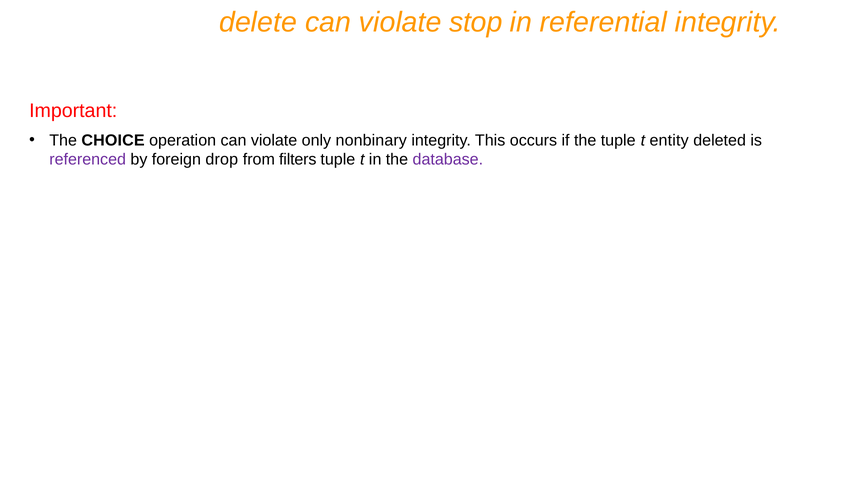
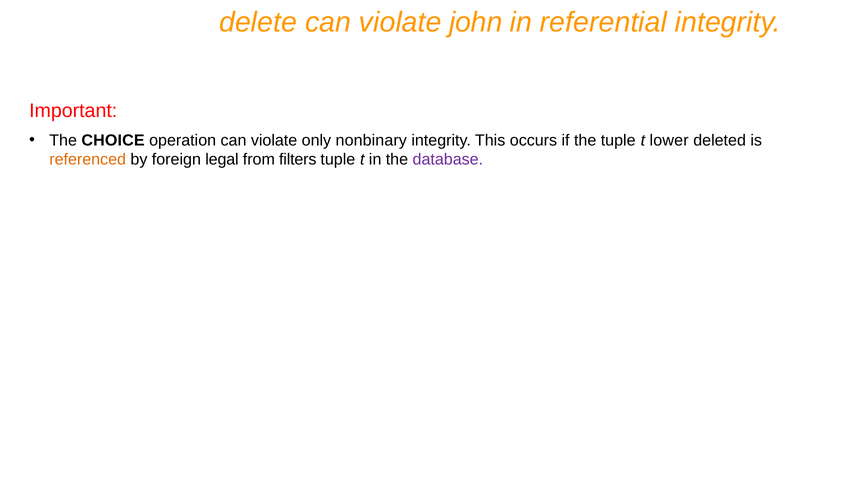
stop: stop -> john (476, 22)
entity: entity -> lower (669, 140)
referenced colour: purple -> orange (88, 160)
drop: drop -> legal (222, 160)
